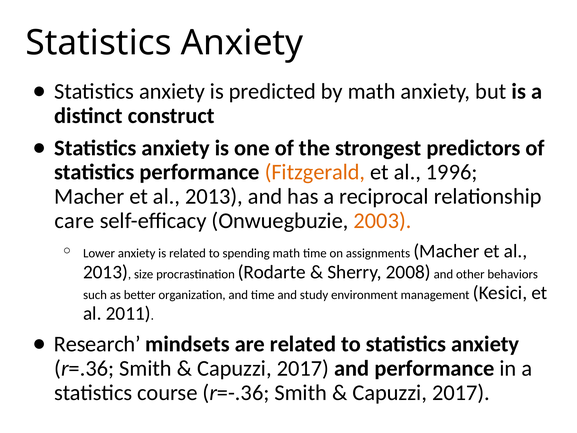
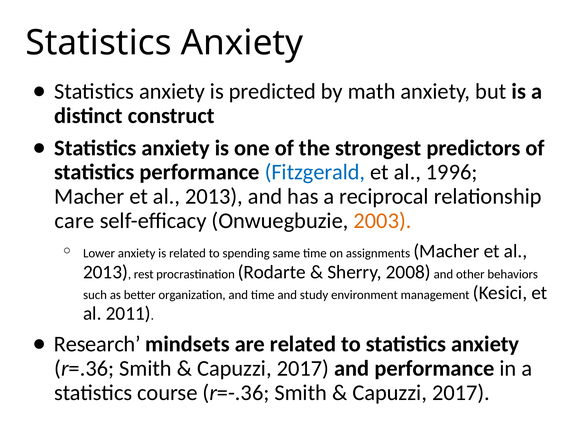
Fitzgerald colour: orange -> blue (315, 172)
spending math: math -> same (286, 253)
size: size -> rest (144, 274)
